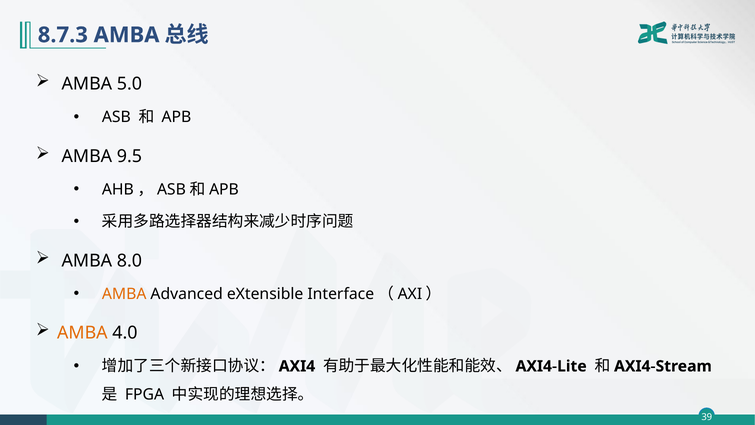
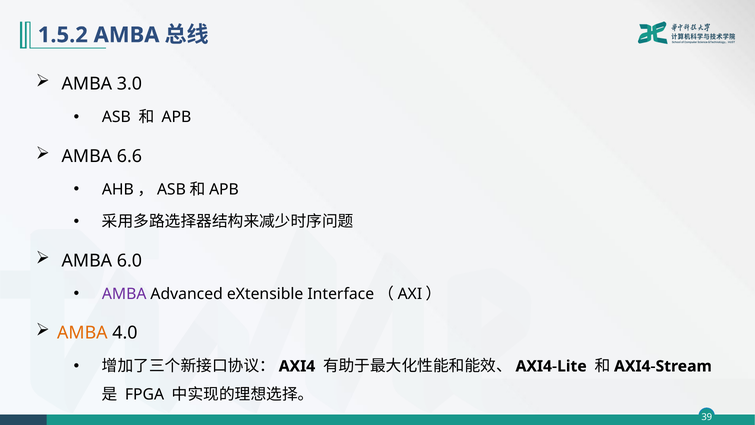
8.7.3: 8.7.3 -> 1.5.2 (63, 35)
5.0: 5.0 -> 3.0 (129, 84)
9.5: 9.5 -> 6.6 (129, 156)
8.0: 8.0 -> 6.0 (129, 260)
AMBA colour: orange -> purple (124, 294)
